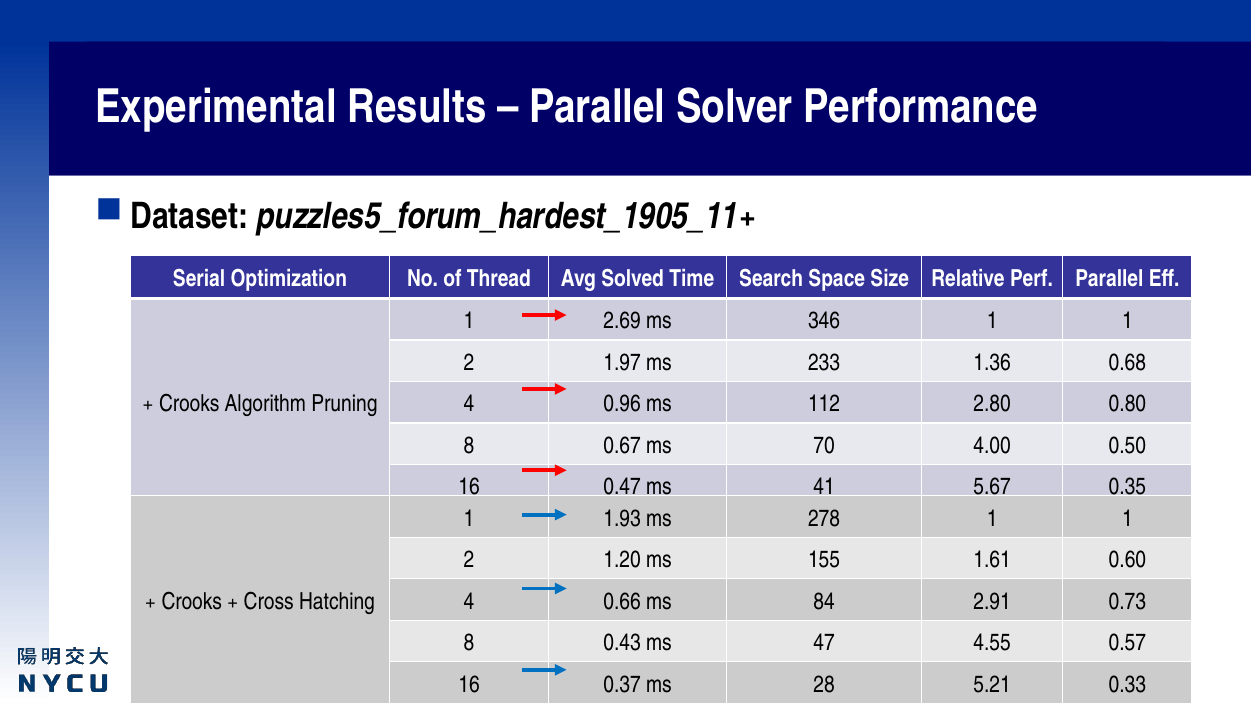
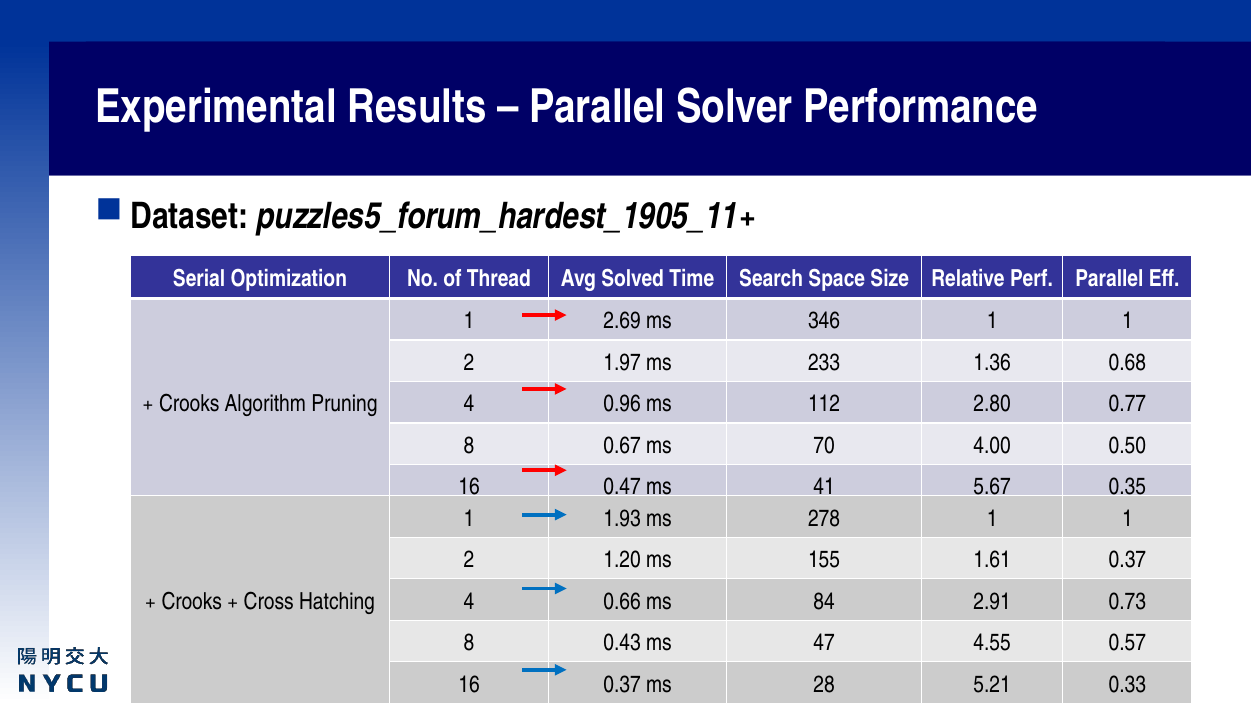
0.80: 0.80 -> 0.77 (1127, 404)
1.61 0.60: 0.60 -> 0.37 (1127, 560)
